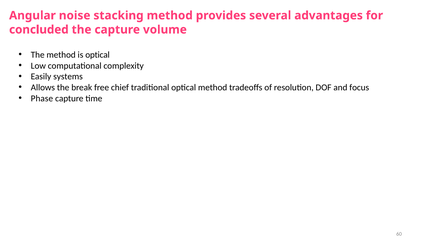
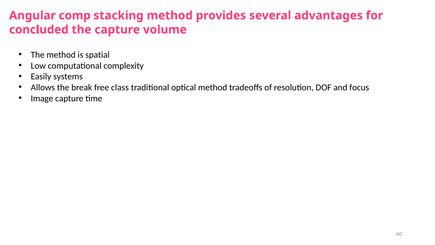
noise: noise -> comp (75, 15)
is optical: optical -> spatial (97, 55)
chief: chief -> class (120, 87)
Phase: Phase -> Image (42, 98)
